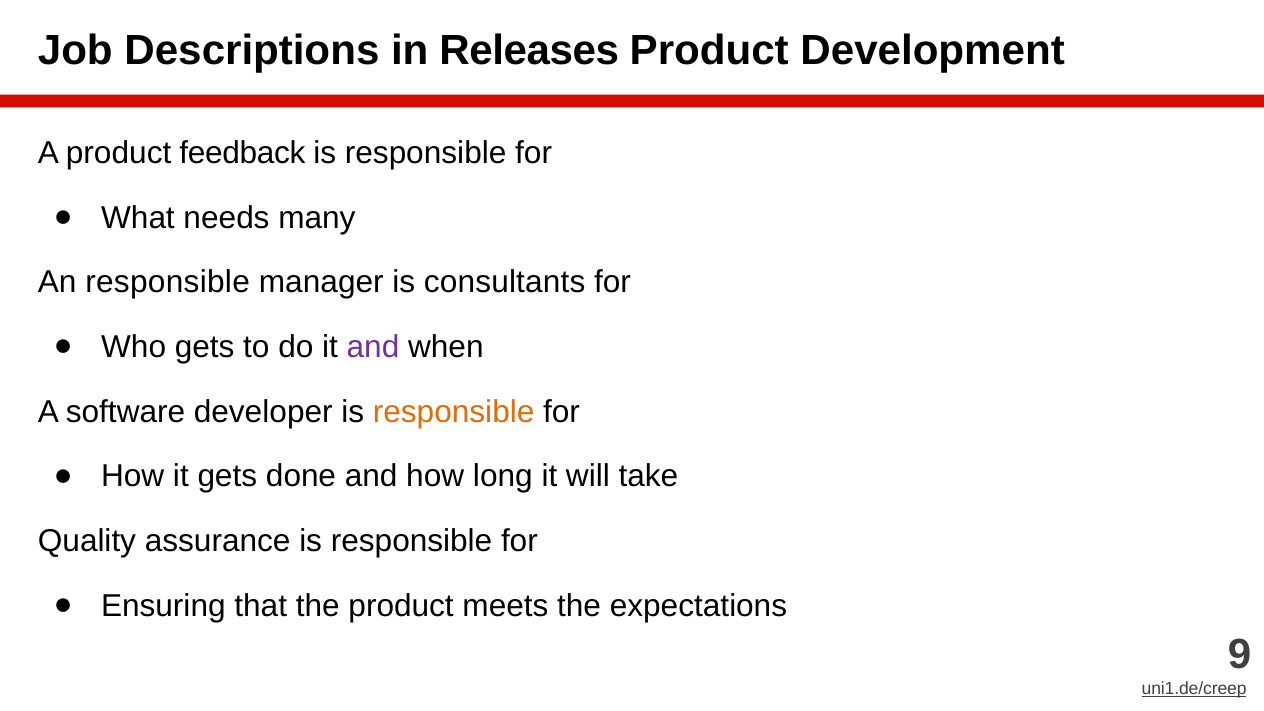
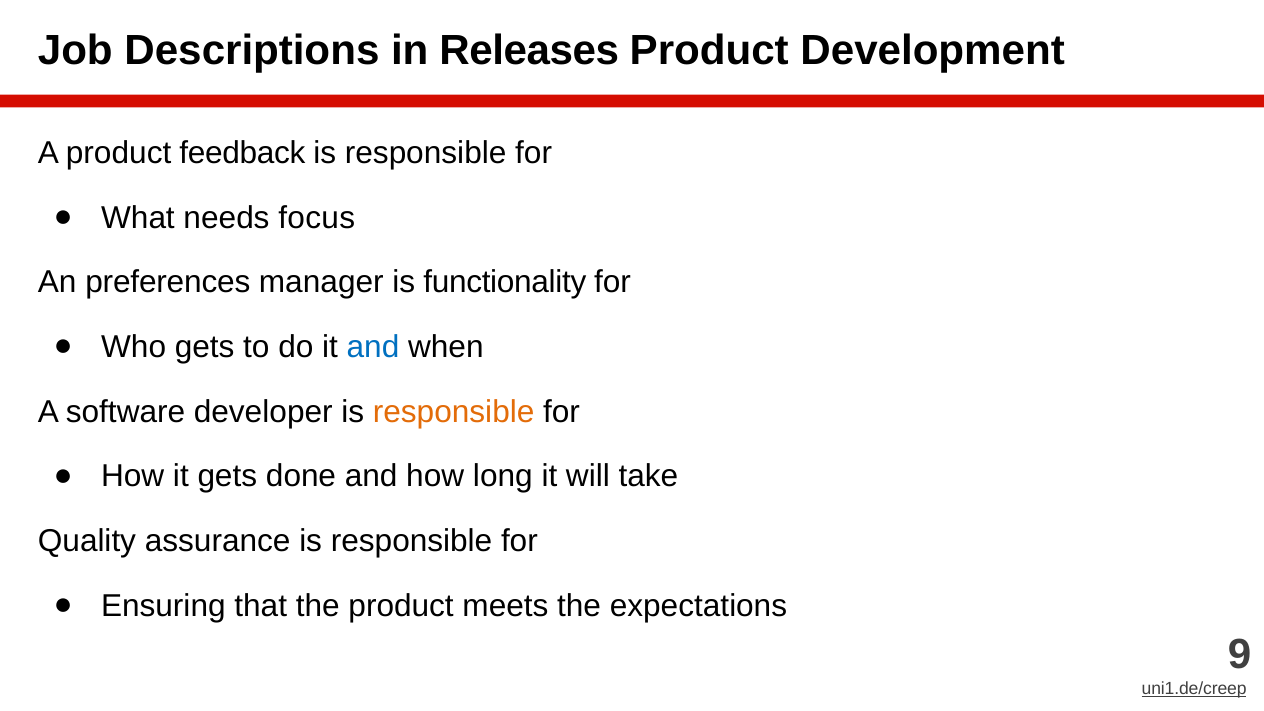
many: many -> focus (317, 218)
An responsible: responsible -> preferences (168, 283)
consultants: consultants -> functionality (505, 283)
and colour: purple -> blue (373, 347)
